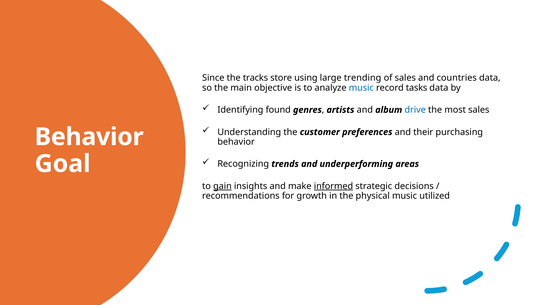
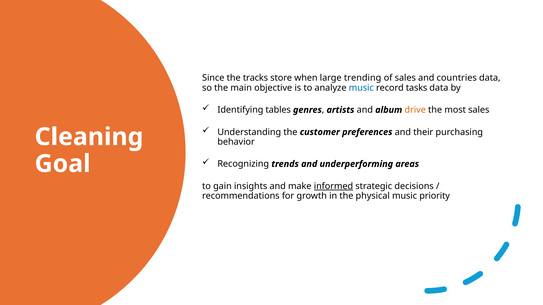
using: using -> when (306, 78)
found: found -> tables (278, 110)
drive colour: blue -> orange (415, 110)
Behavior: Behavior -> Cleaning (89, 137)
gain underline: present -> none (222, 186)
utilized: utilized -> priority (435, 196)
